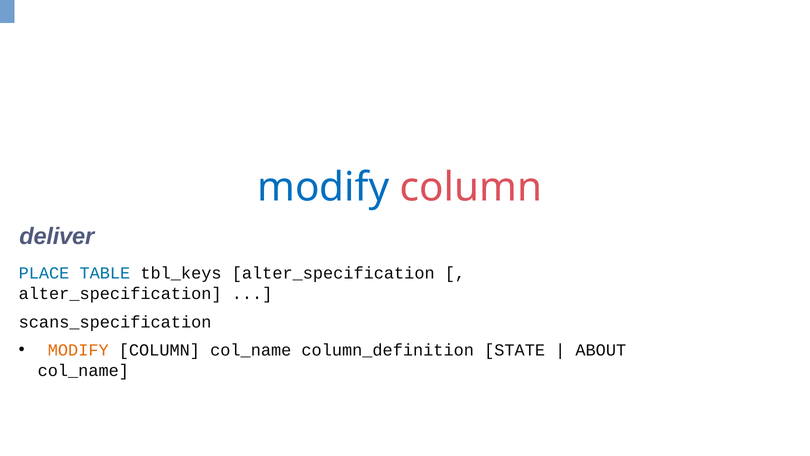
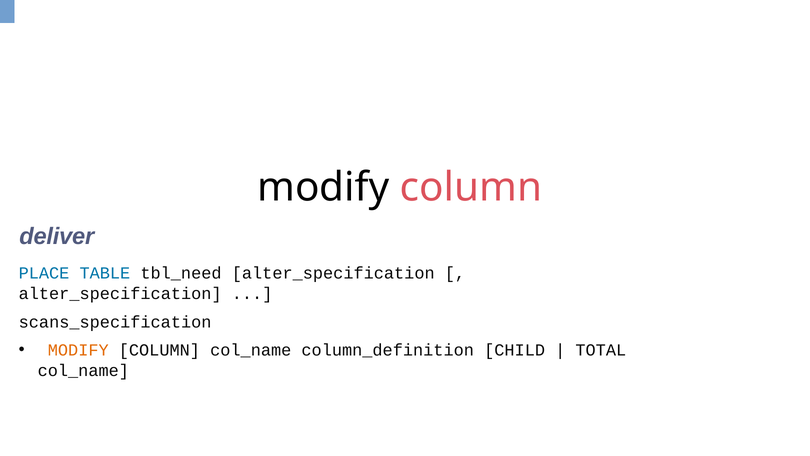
modify colour: blue -> black (323, 187)
tbl_keys: tbl_keys -> tbl_need (181, 273)
STATE: STATE -> CHILD (515, 350)
ABOUT: ABOUT -> TOTAL (601, 350)
